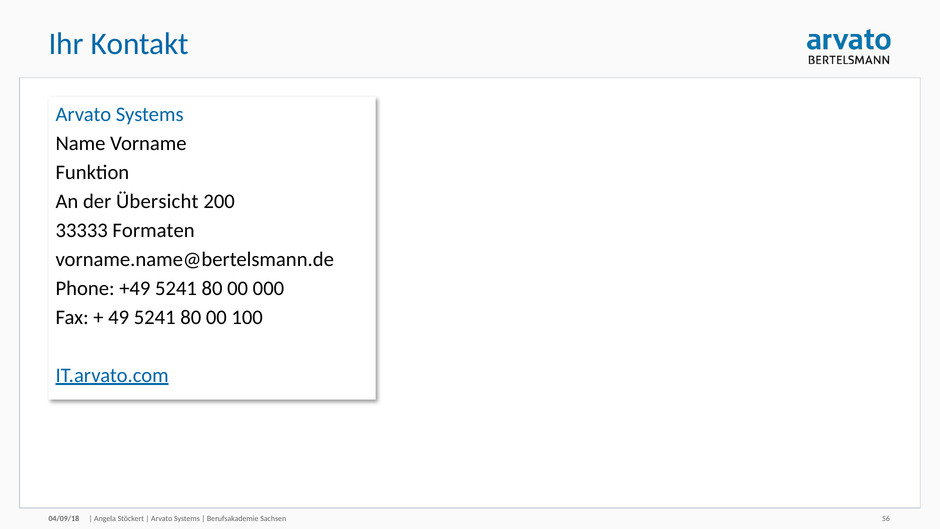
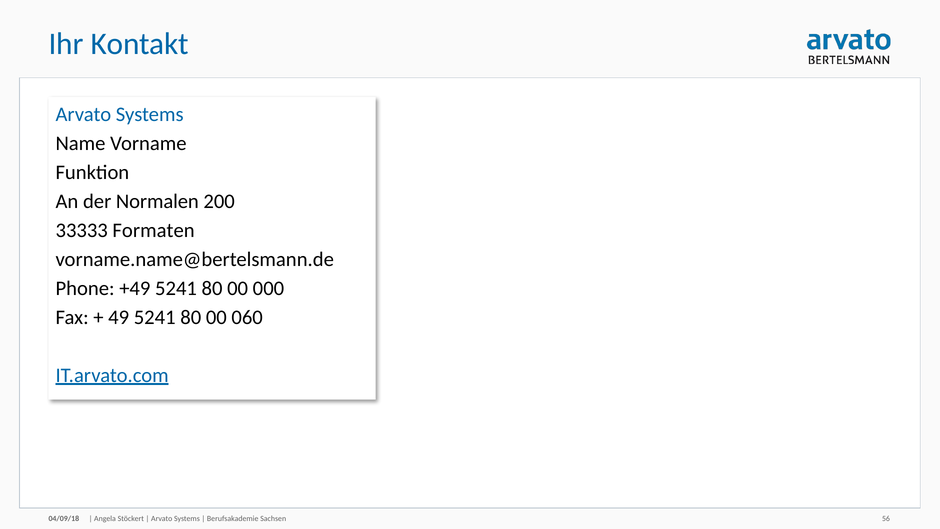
Übersicht: Übersicht -> Normalen (157, 201)
100: 100 -> 060 (247, 317)
